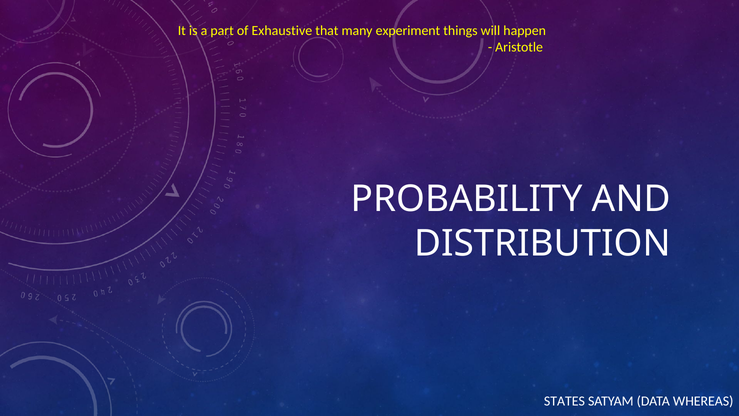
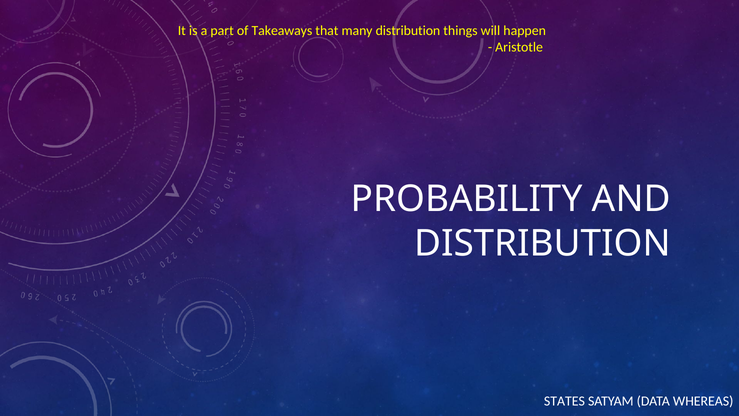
Exhaustive: Exhaustive -> Takeaways (282, 30)
many experiment: experiment -> distribution (408, 30)
